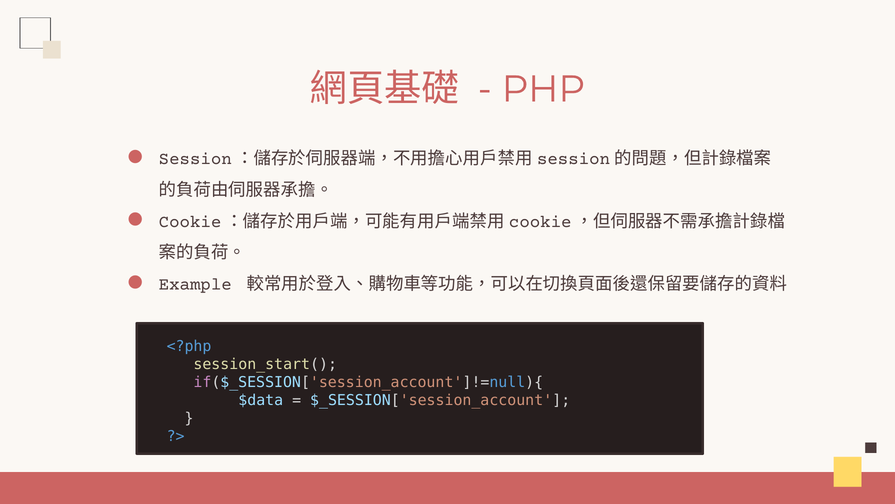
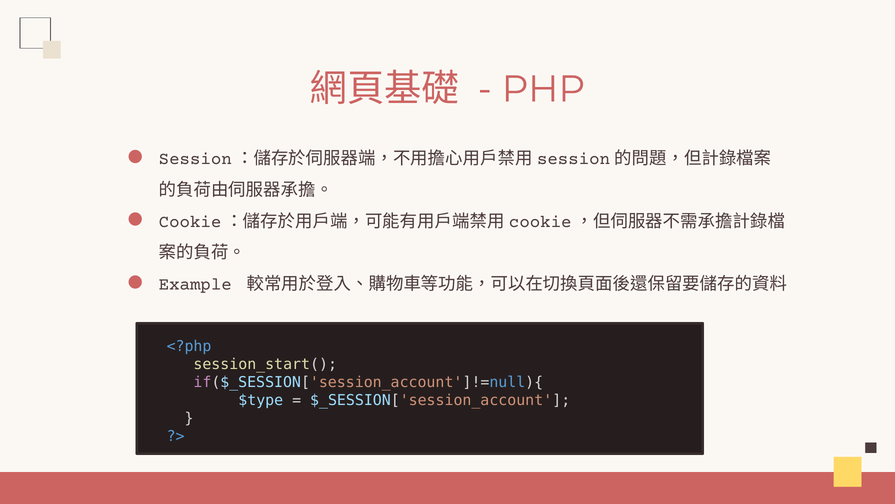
$data: $data -> $type (261, 400)
